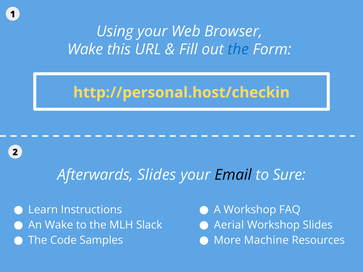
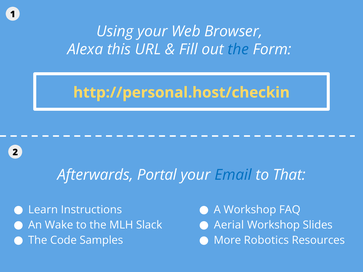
Wake: Wake -> Alexa (85, 50)
Afterwards Slides: Slides -> Portal (157, 175)
Email colour: black -> blue (233, 175)
Sure: Sure -> That (289, 175)
Machine: Machine -> Robotics (266, 240)
